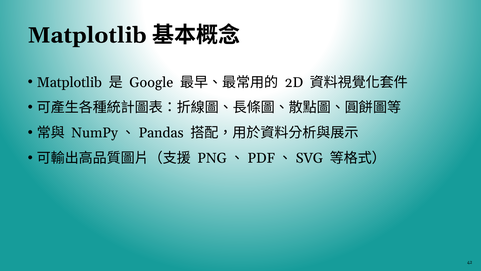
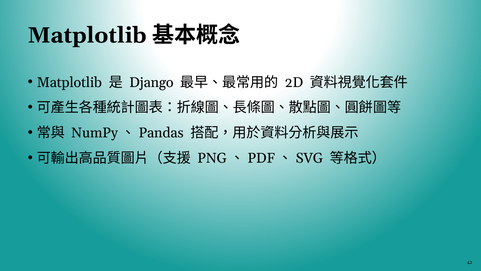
Google: Google -> Django (151, 82)
